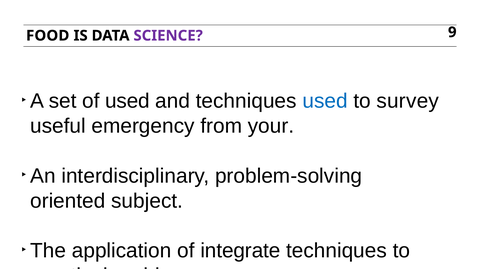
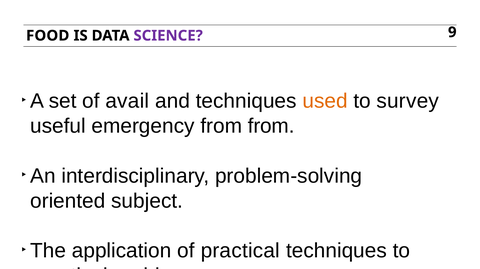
of used: used -> avail (127, 101)
used colour: blue -> orange (325, 101)
from your: your -> from (271, 126)
of integrate: integrate -> practical (240, 251)
